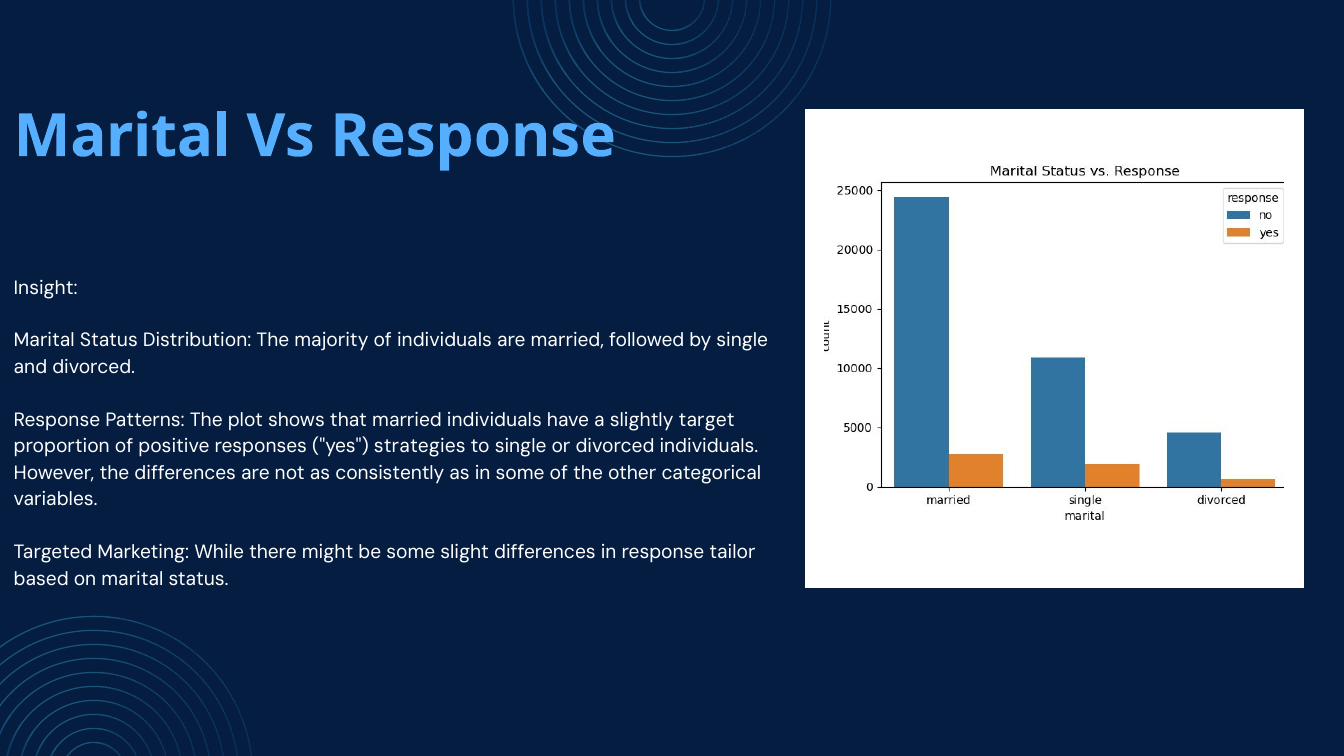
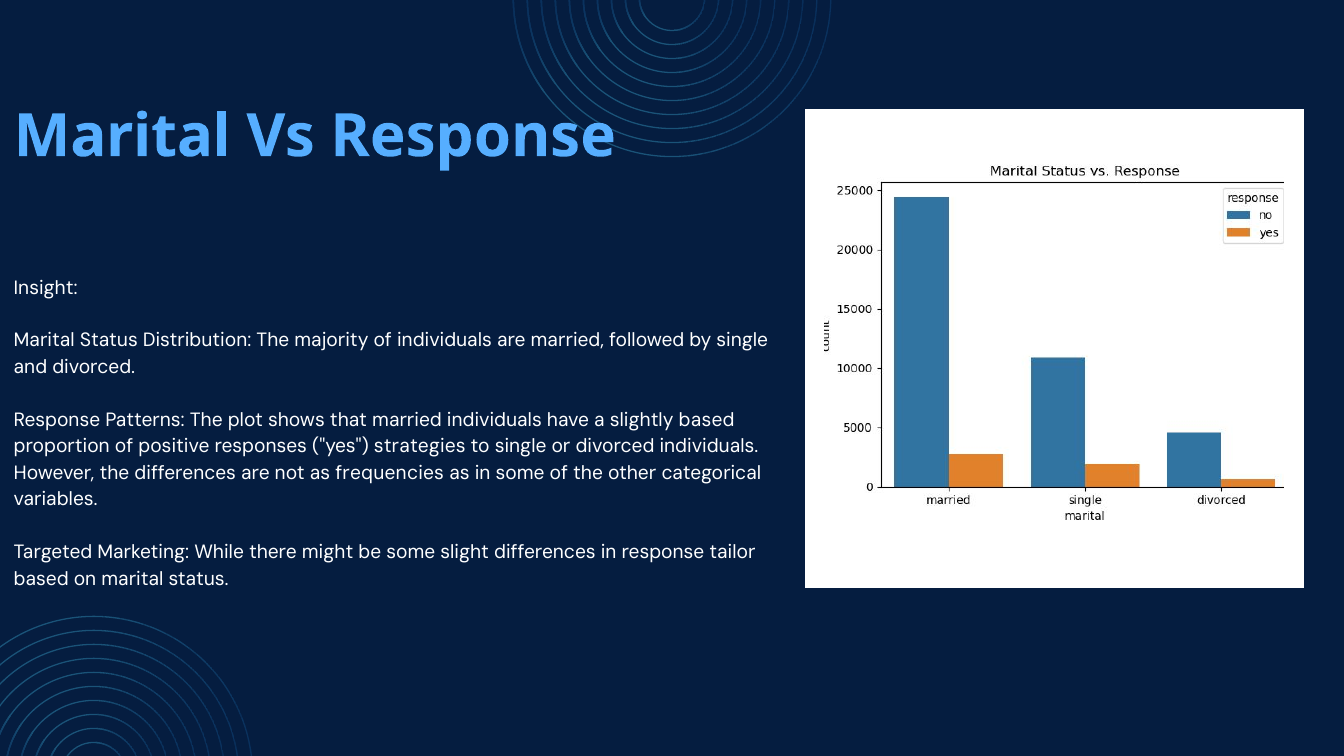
slightly target: target -> based (707, 420)
consistently: consistently -> frequencies (390, 473)
